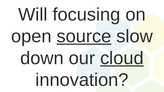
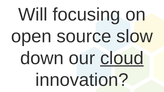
source underline: present -> none (84, 36)
